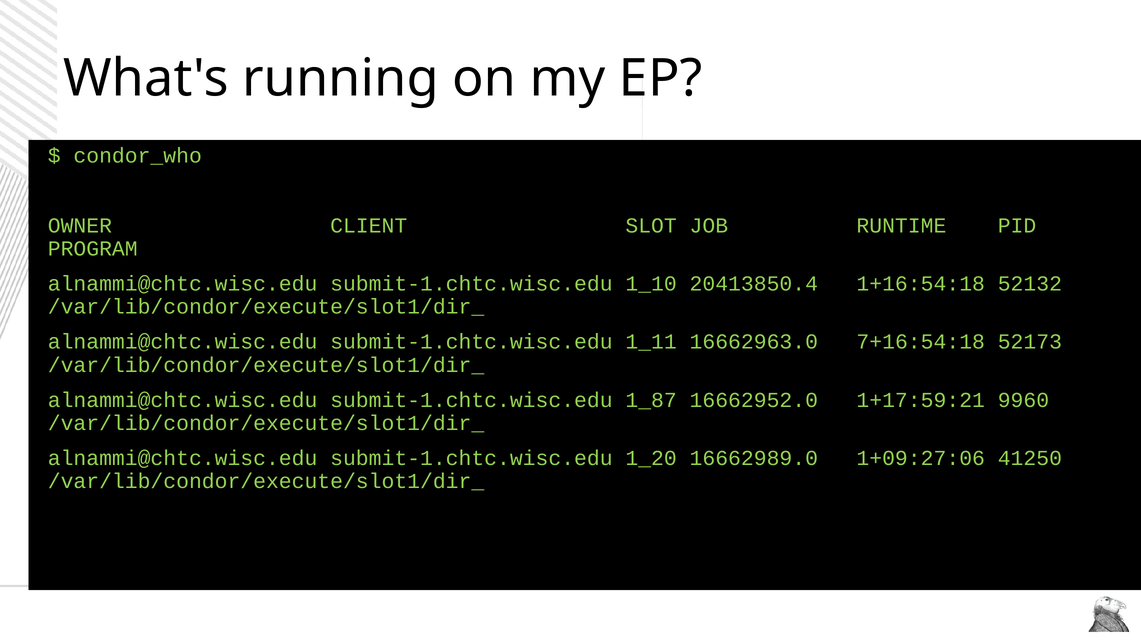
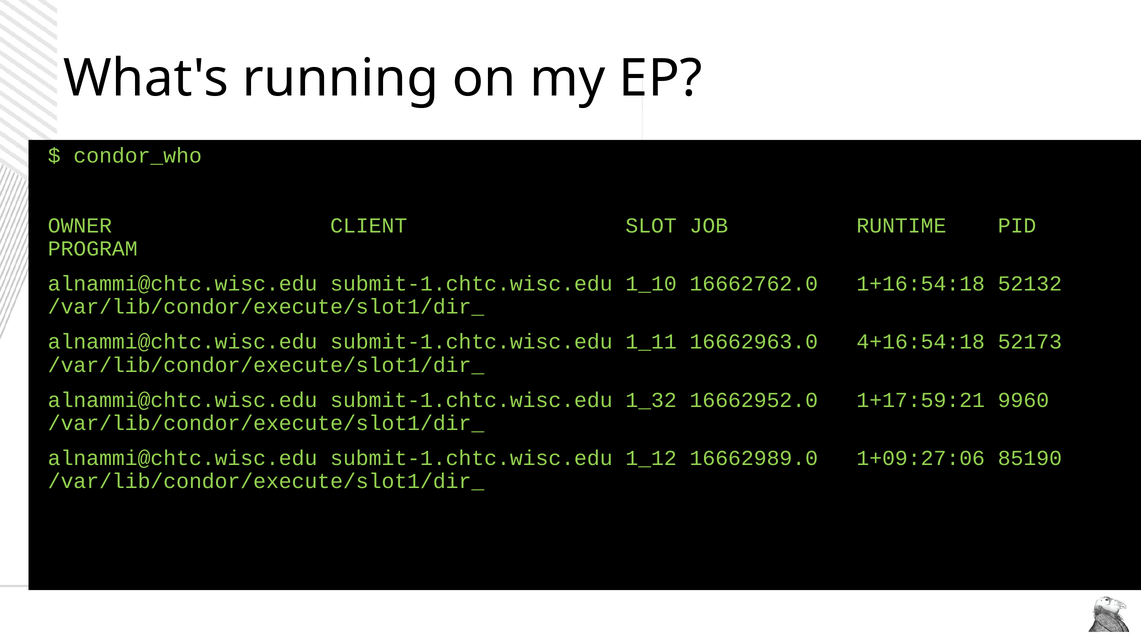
20413850.4: 20413850.4 -> 16662762.0 (754, 284)
7+16:54:18: 7+16:54:18 -> 4+16:54:18 (921, 342)
1_87: 1_87 -> 1_32 (651, 400)
1_20: 1_20 -> 1_12 (651, 458)
41250: 41250 -> 85190 (1030, 458)
